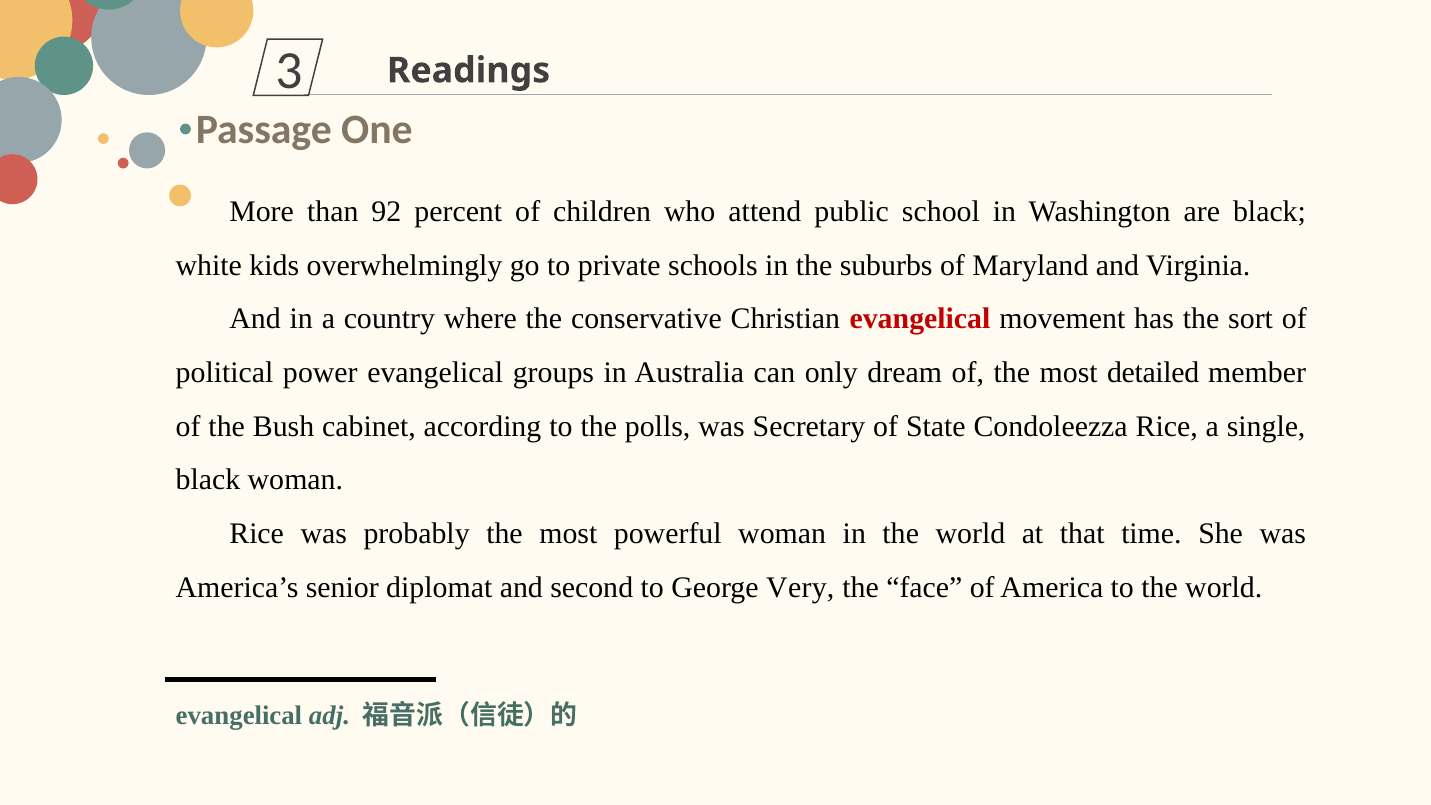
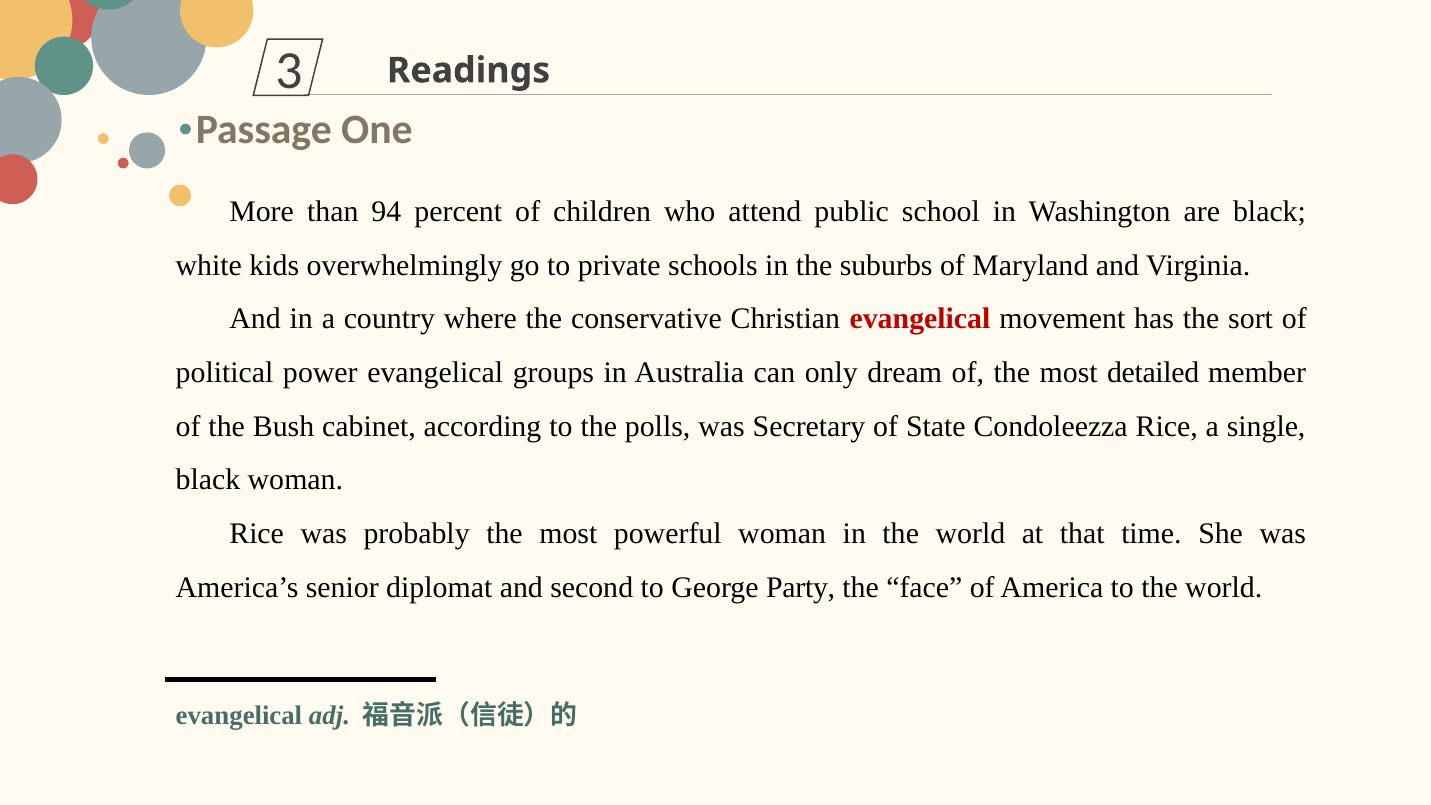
92: 92 -> 94 (386, 212)
Very: Very -> Party (801, 587)
